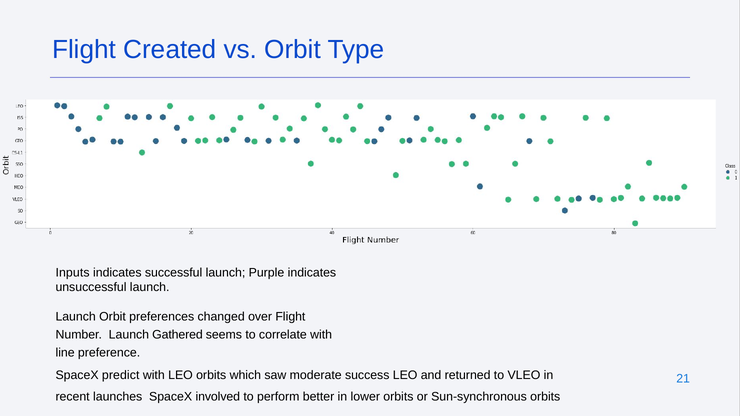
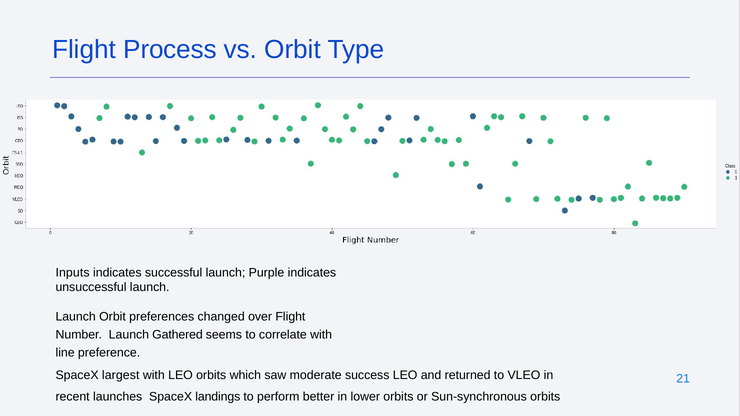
Created: Created -> Process (170, 49)
predict: predict -> largest (121, 375)
involved: involved -> landings (218, 397)
